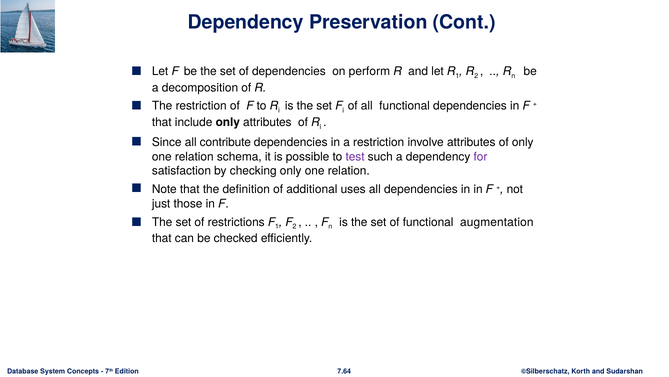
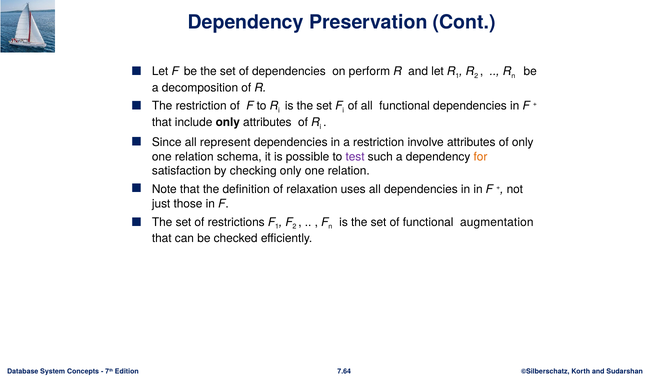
contribute: contribute -> represent (225, 142)
for colour: purple -> orange (480, 157)
additional: additional -> relaxation (312, 189)
